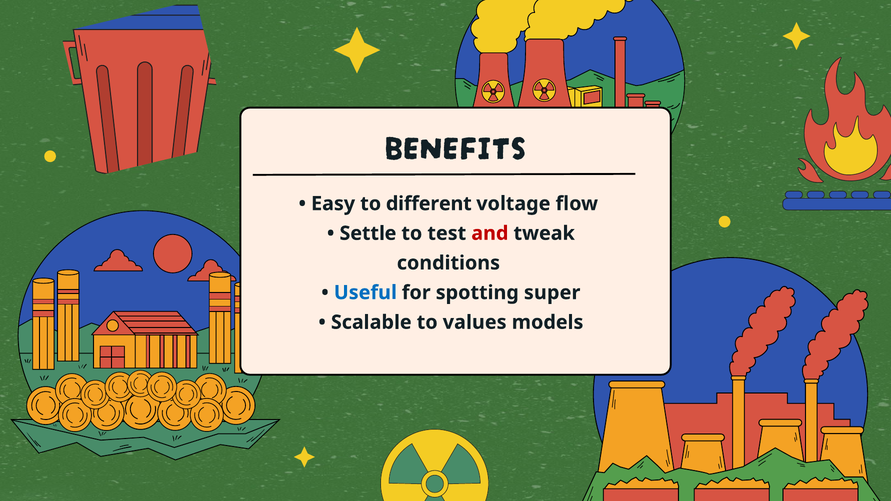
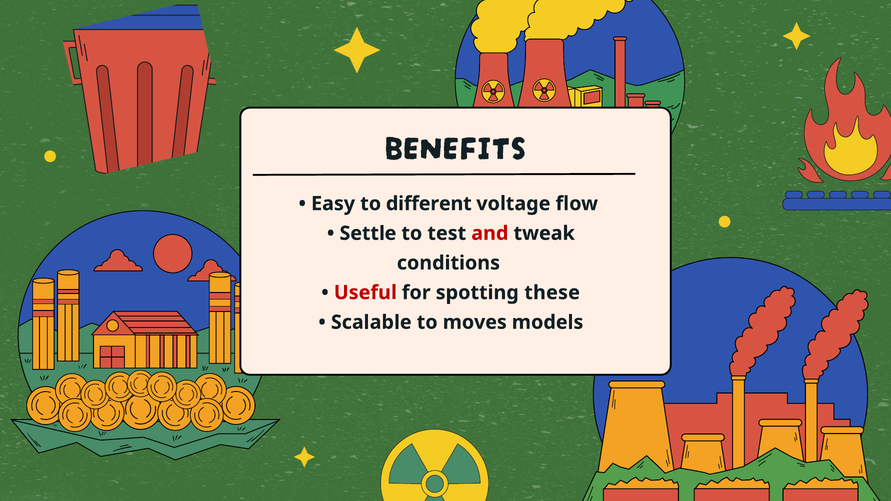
Useful colour: blue -> red (365, 293)
super: super -> these (552, 293)
values: values -> moves (475, 322)
